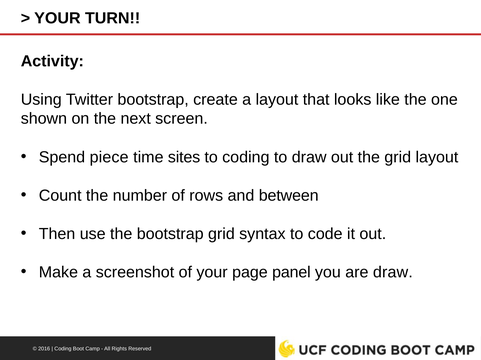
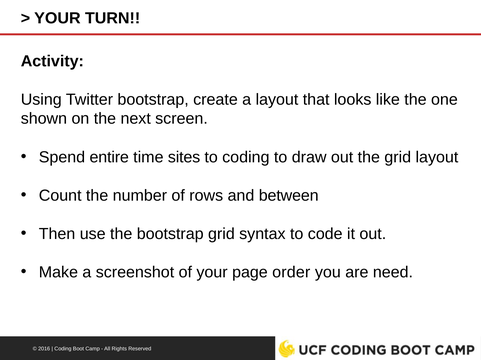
piece: piece -> entire (109, 157)
panel: panel -> order (291, 273)
are draw: draw -> need (393, 273)
